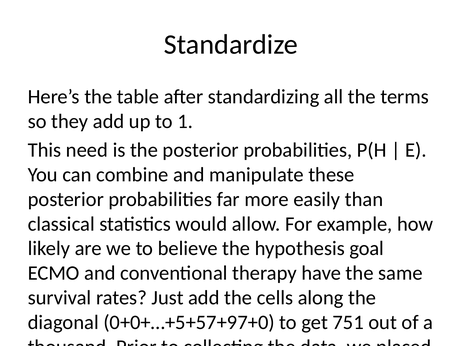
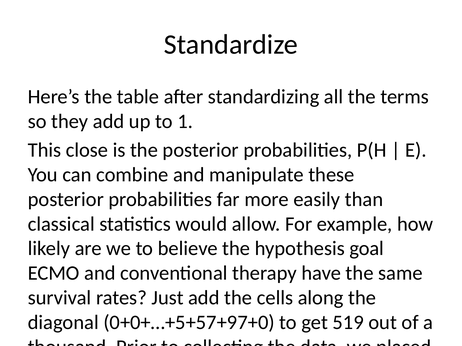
need: need -> close (87, 150)
751: 751 -> 519 (348, 323)
